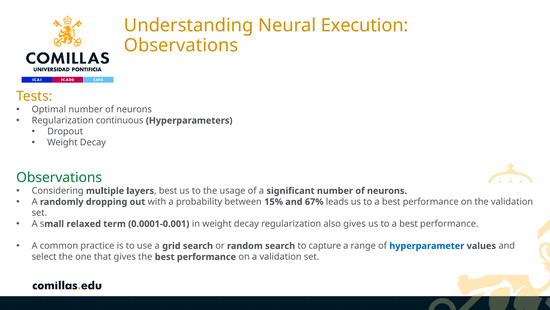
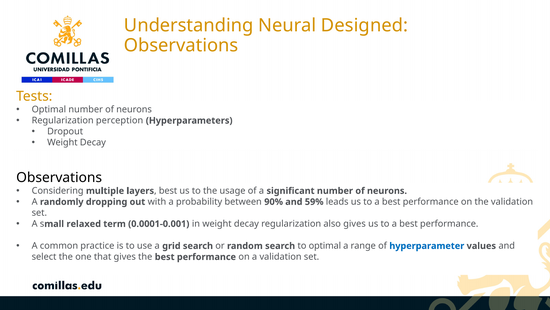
Execution: Execution -> Designed (365, 26)
continuous: continuous -> perception (120, 120)
Observations colour: green -> black (59, 177)
15%: 15% -> 90% (274, 201)
67%: 67% -> 59% (314, 201)
to capture: capture -> optimal (325, 245)
